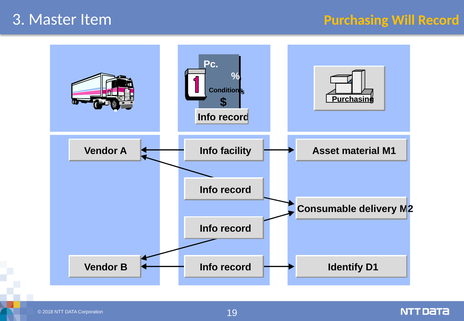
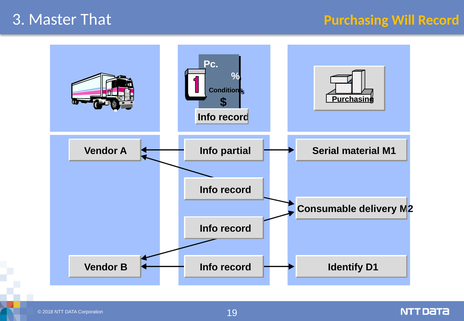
Item: Item -> That (96, 19)
facility: facility -> partial (236, 151)
Asset: Asset -> Serial (326, 151)
